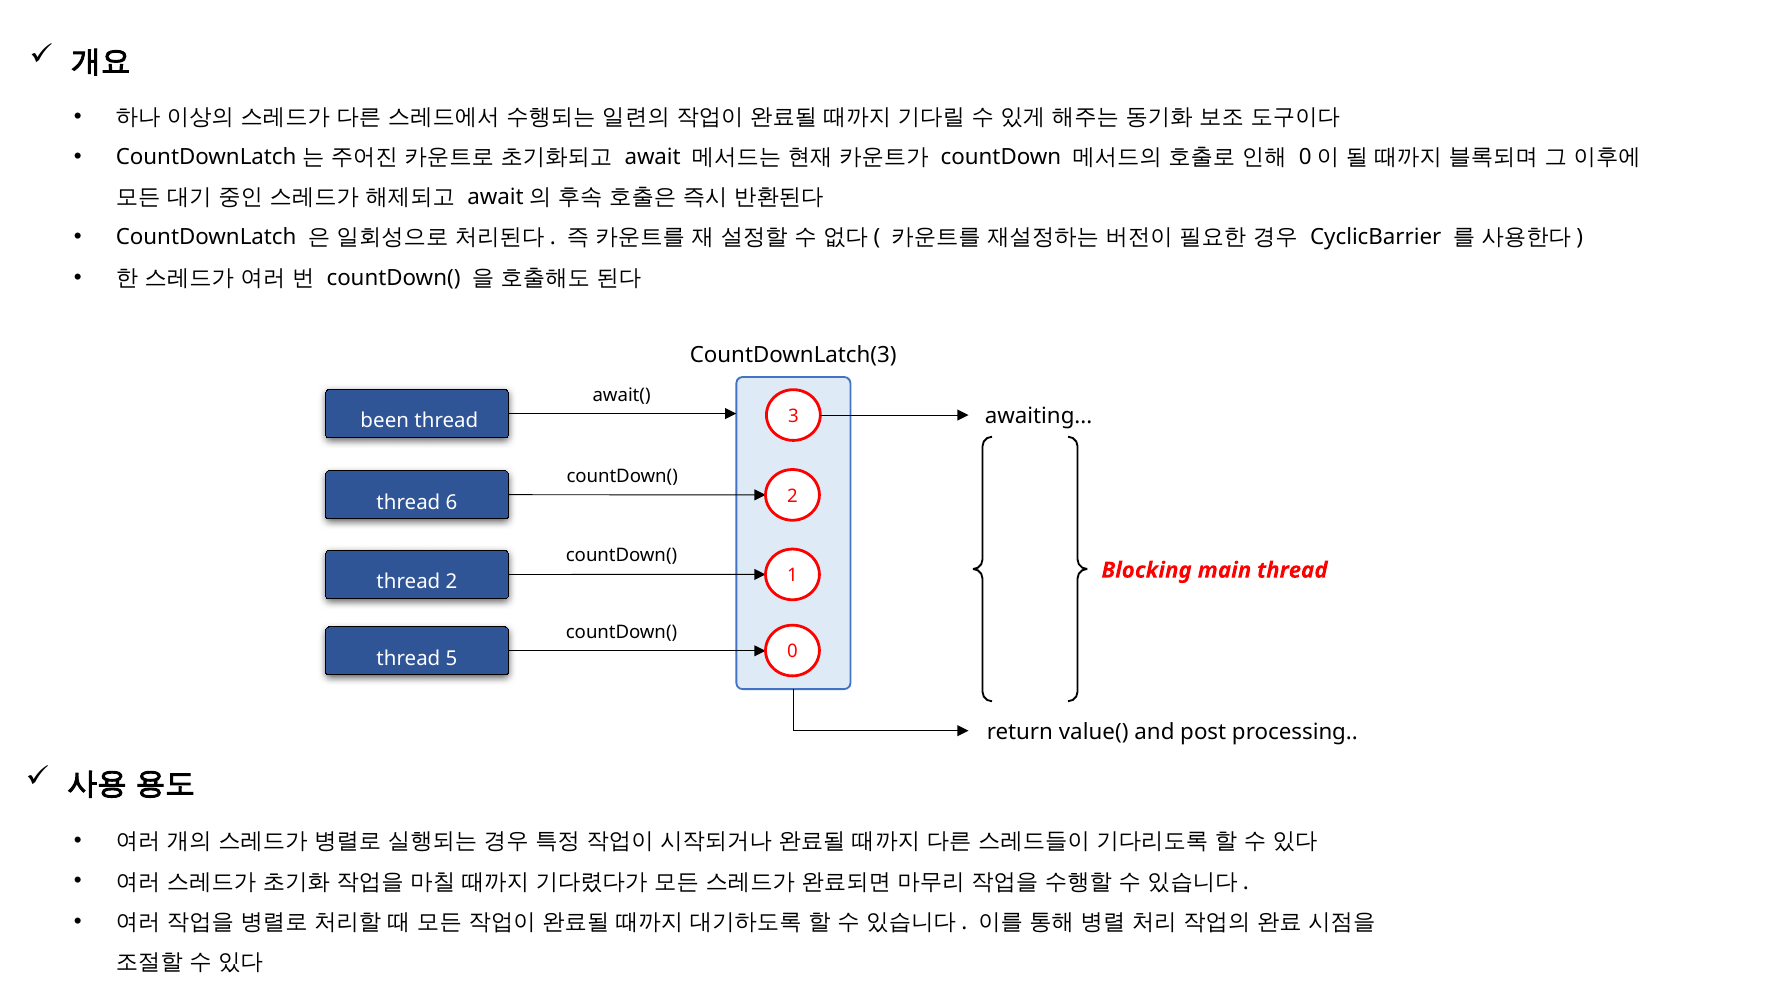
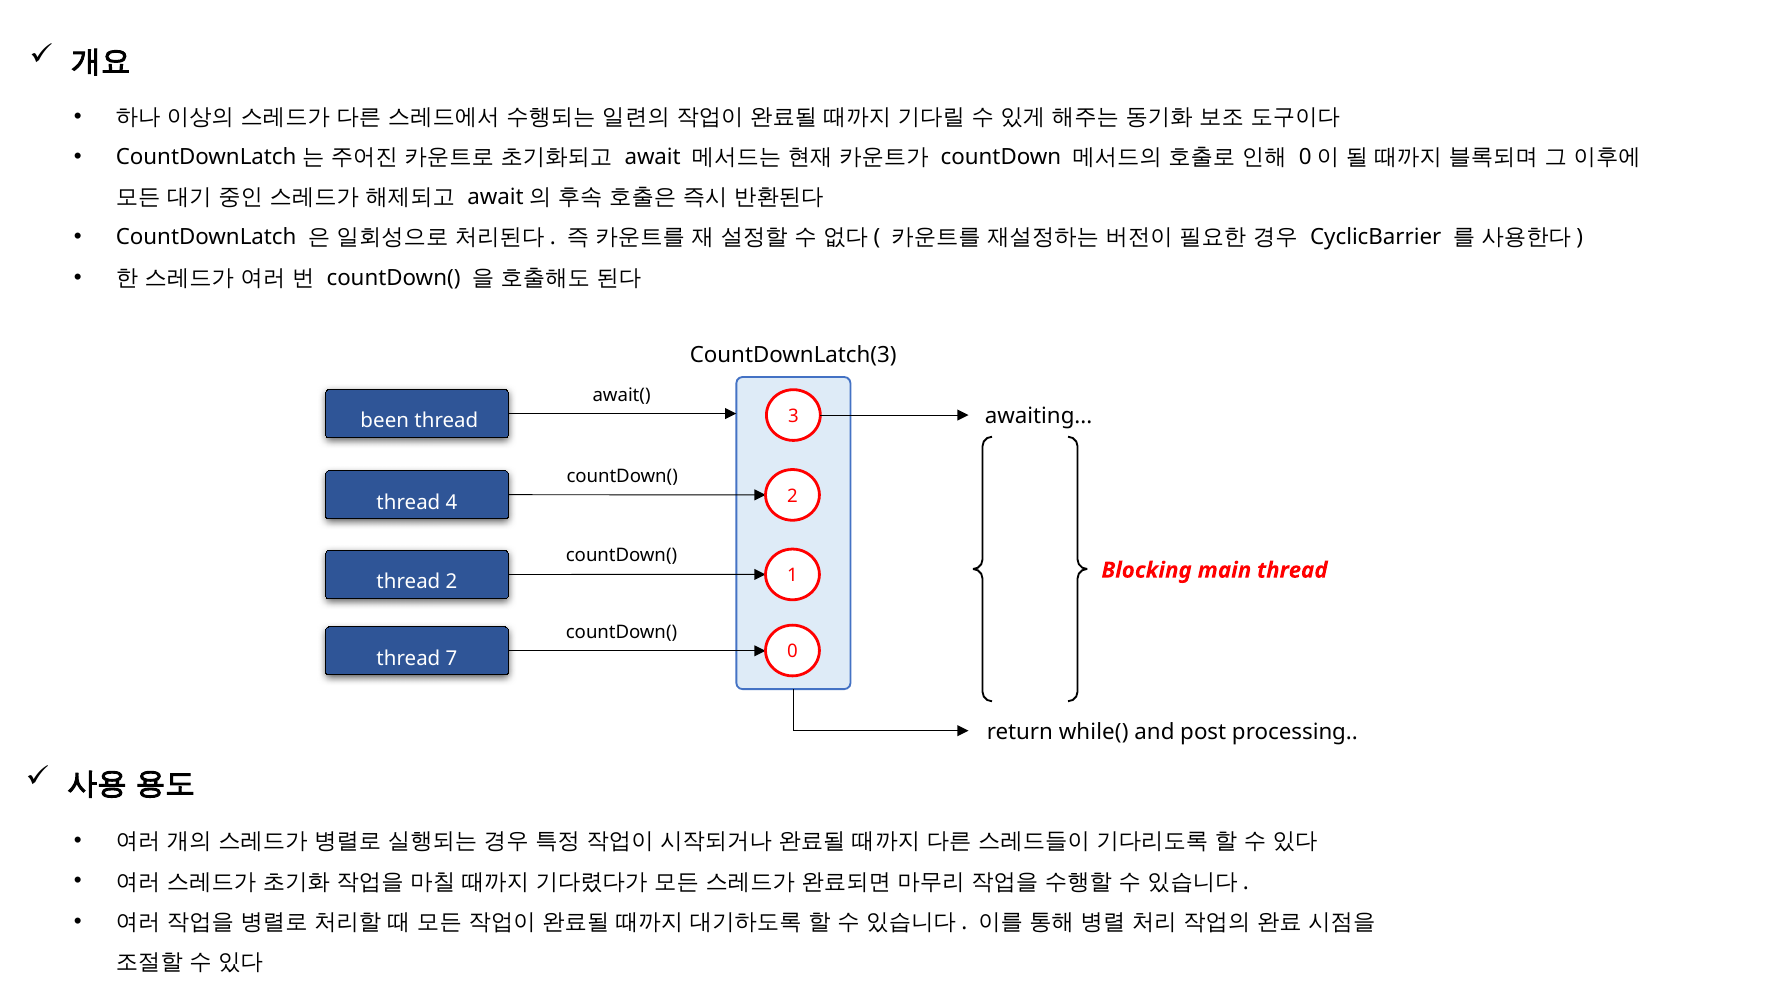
6: 6 -> 4 (452, 502)
5: 5 -> 7 (452, 658)
value(: value( -> while( (1094, 732)
